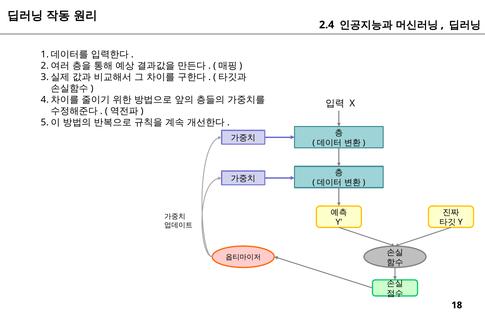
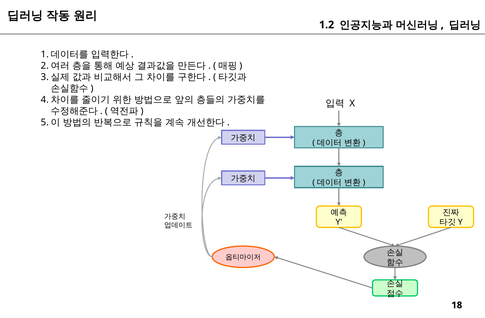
2.4: 2.4 -> 1.2 (327, 25)
